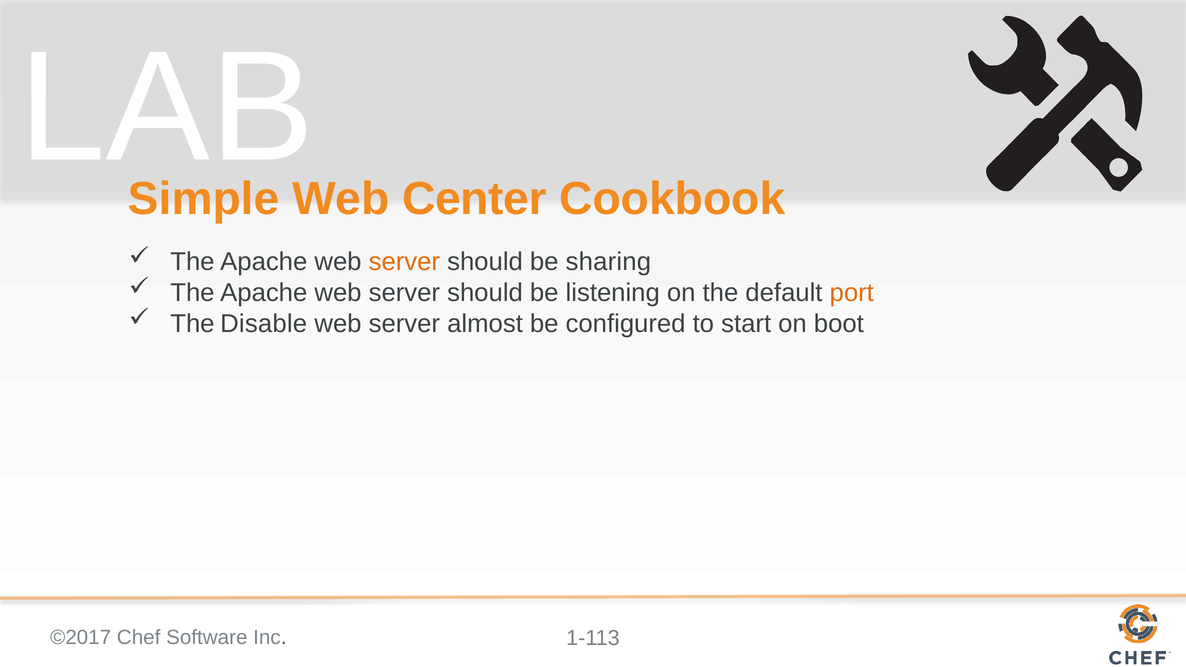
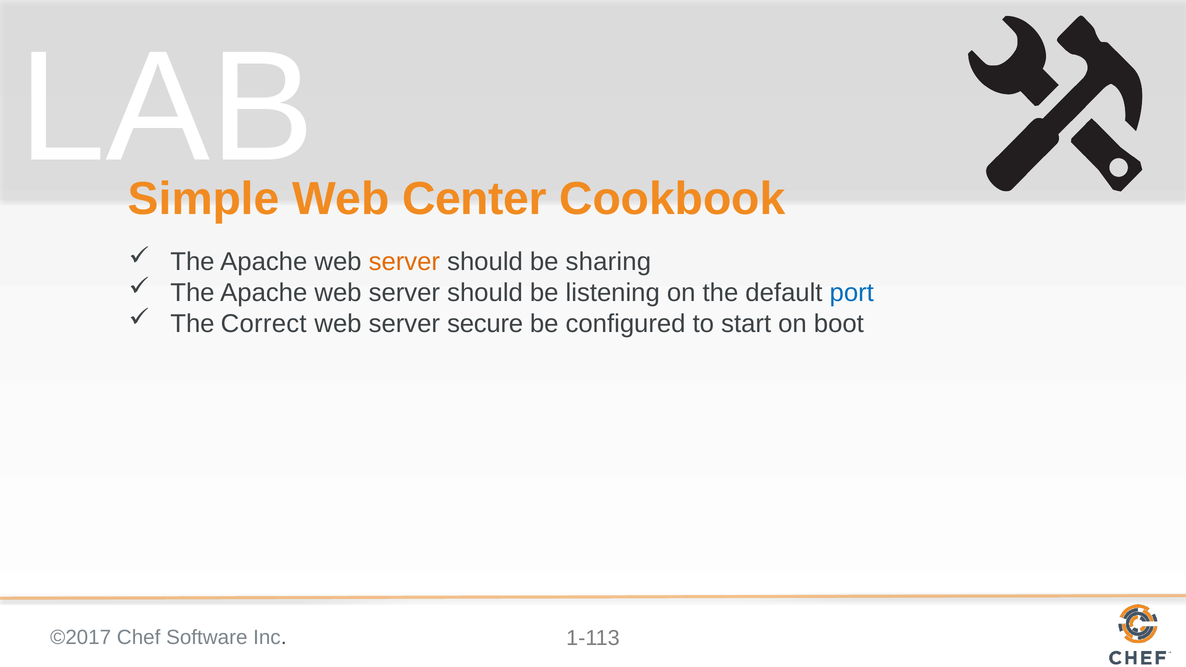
port colour: orange -> blue (852, 293)
Disable: Disable -> Correct (264, 324)
almost: almost -> secure (485, 324)
